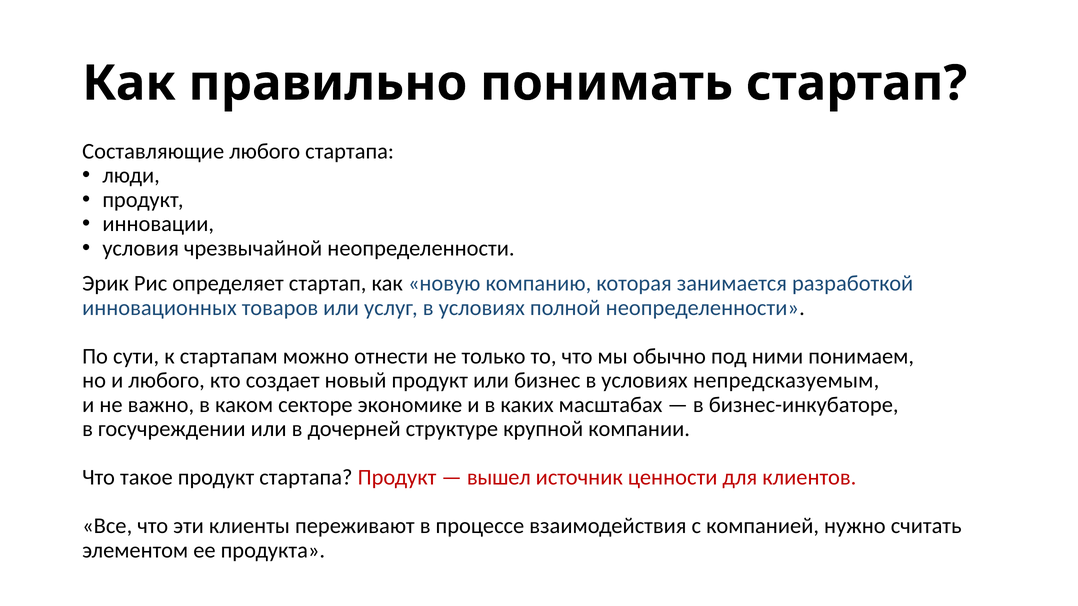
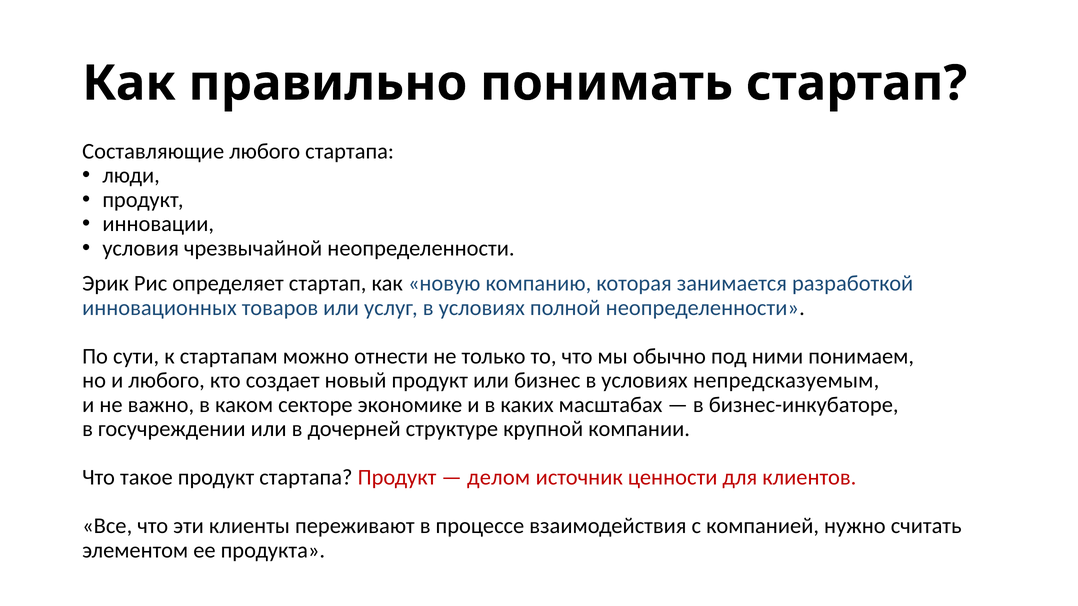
вышел: вышел -> делом (499, 478)
